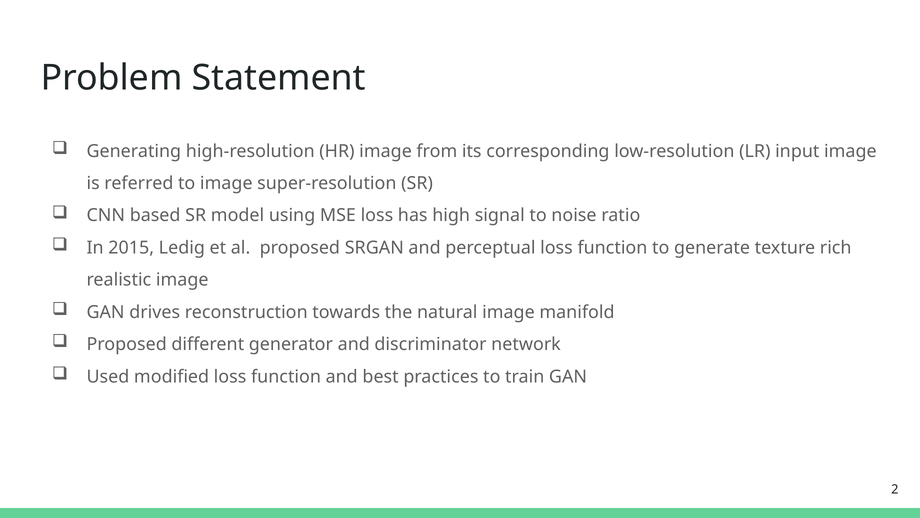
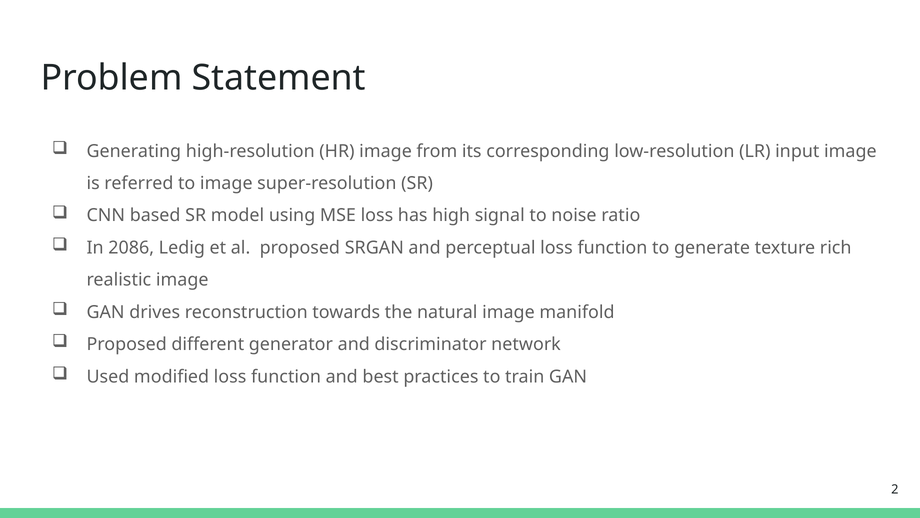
2015: 2015 -> 2086 (131, 248)
